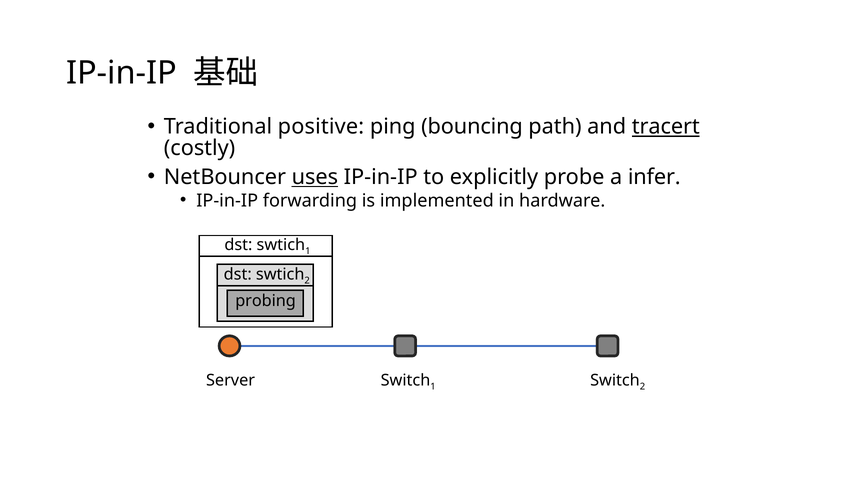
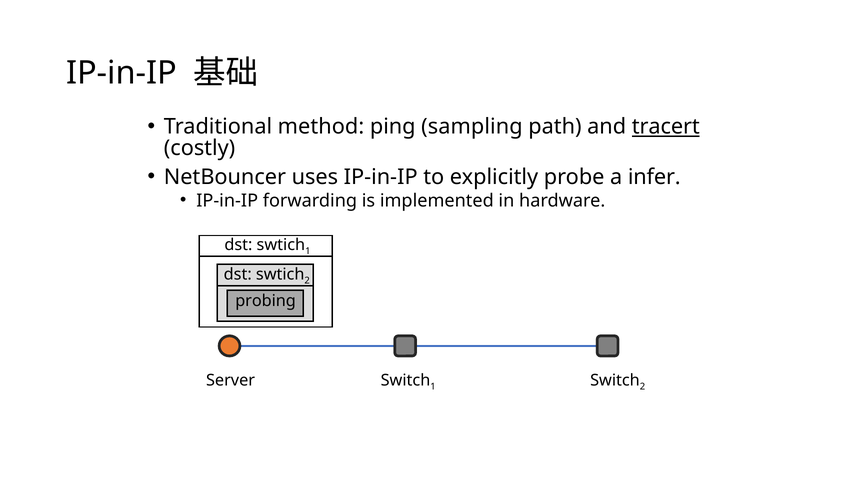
positive: positive -> method (321, 127)
bouncing: bouncing -> sampling (472, 127)
uses underline: present -> none (315, 177)
